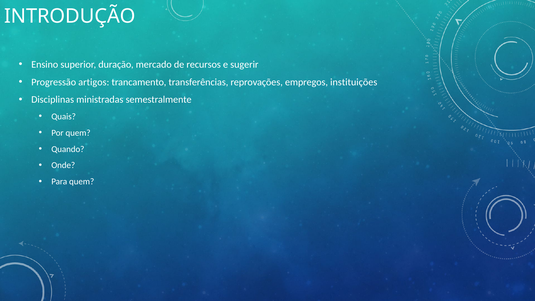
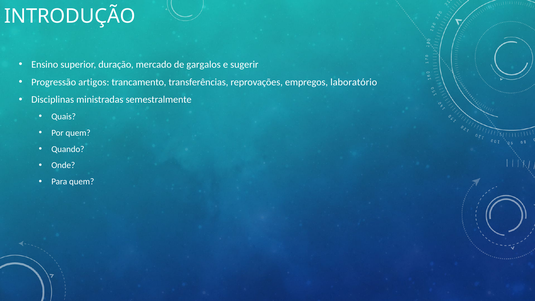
recursos: recursos -> gargalos (204, 64)
instituições: instituições -> laboratório (354, 82)
